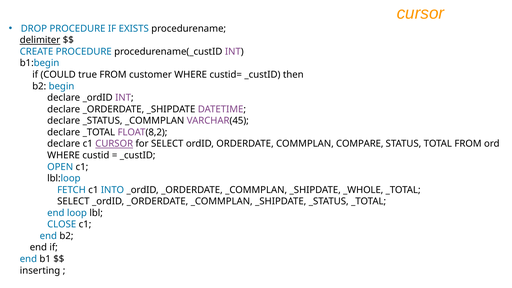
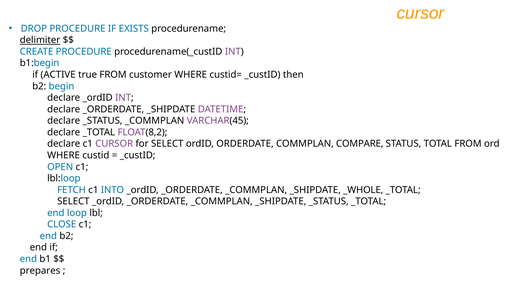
COULD: COULD -> ACTIVE (58, 75)
CURSOR underline: present -> none (114, 144)
inserting: inserting -> prepares (40, 271)
